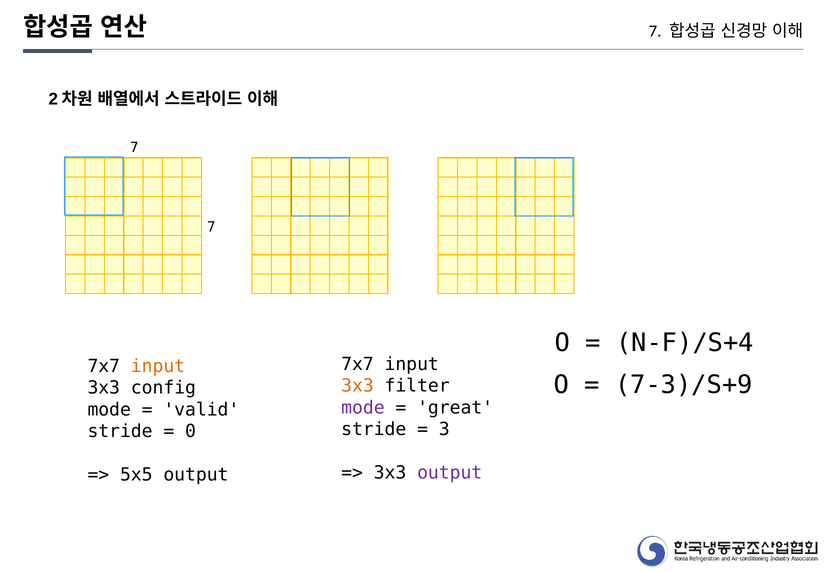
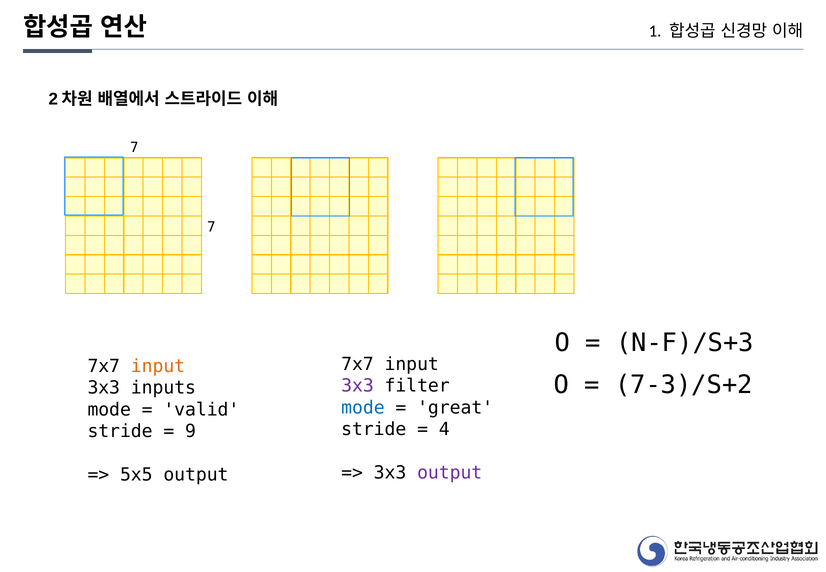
7: 7 -> 1 (655, 31)
N-F)/S+4: N-F)/S+4 -> N-F)/S+3 (685, 343)
7-3)/S+9: 7-3)/S+9 -> 7-3)/S+2 (684, 385)
3x3 colour: orange -> purple (357, 386)
config: config -> inputs (163, 388)
mode colour: purple -> blue (363, 407)
3: 3 -> 4 (444, 429)
0: 0 -> 9 (191, 431)
